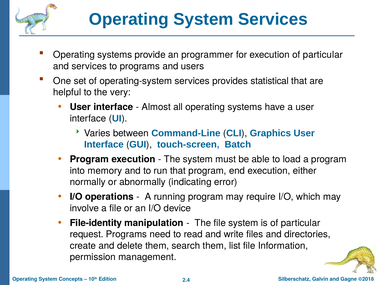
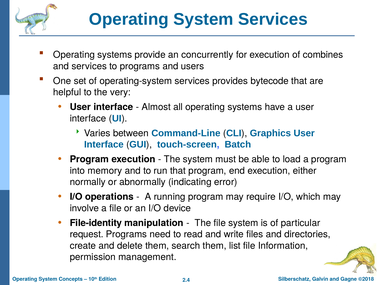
programmer: programmer -> concurrently (207, 55)
execution of particular: particular -> combines (323, 55)
statistical: statistical -> bytecode (270, 81)
